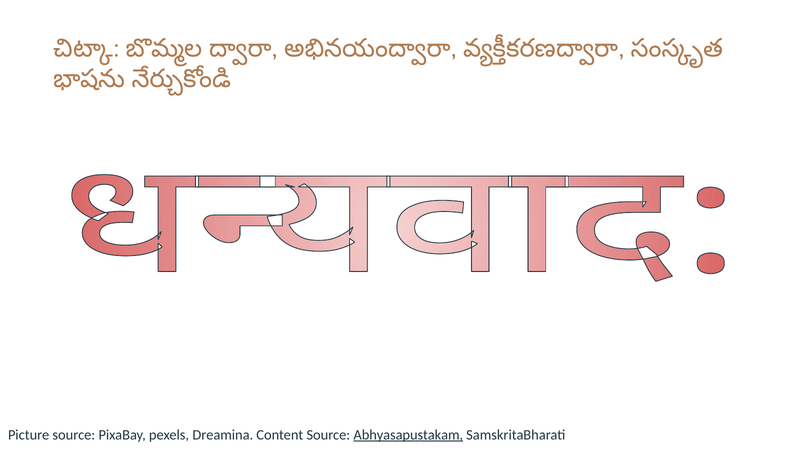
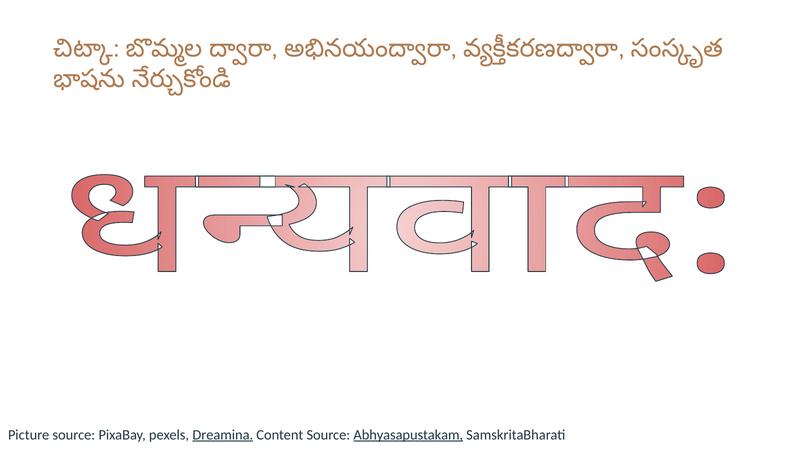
Dreamina underline: none -> present (223, 435)
